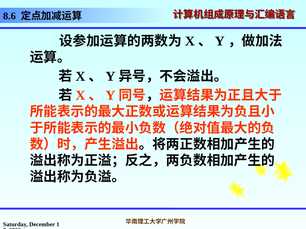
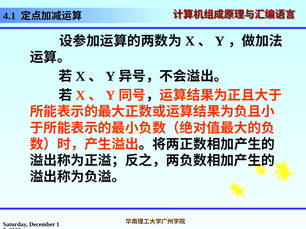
8.6: 8.6 -> 4.1 (9, 16)
